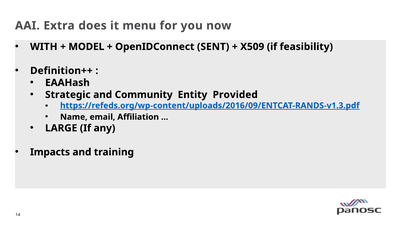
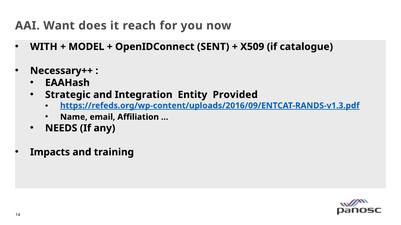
Extra: Extra -> Want (59, 26)
menu: menu -> reach (139, 26)
feasibility: feasibility -> catalogue (306, 47)
Definition++: Definition++ -> Necessary++ (61, 71)
Community: Community -> Integration (144, 95)
LARGE: LARGE -> NEEDS (61, 128)
